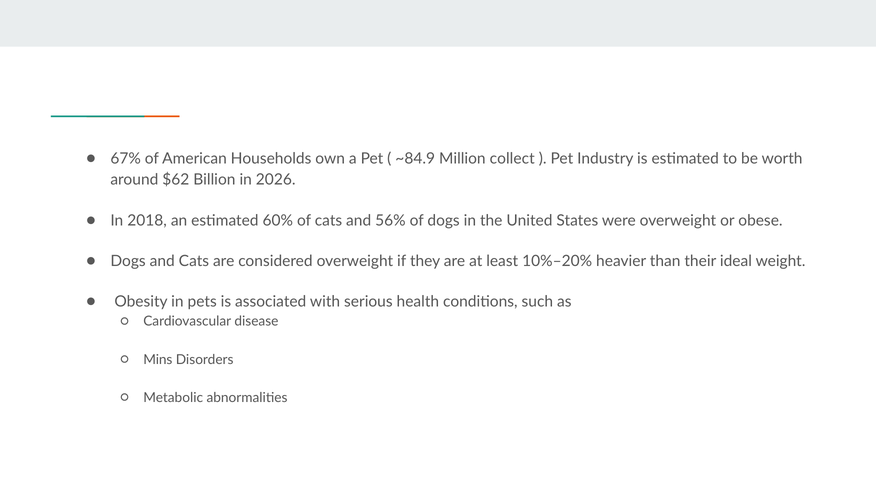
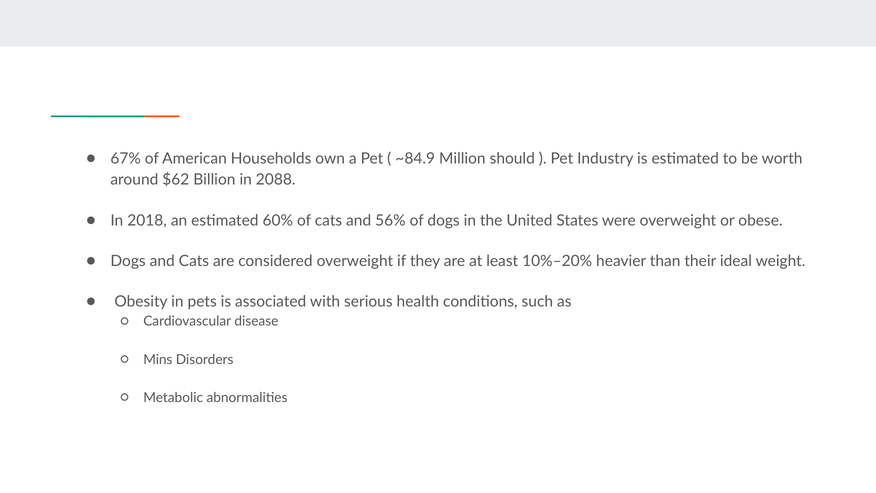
collect: collect -> should (512, 158)
2026: 2026 -> 2088 (276, 180)
